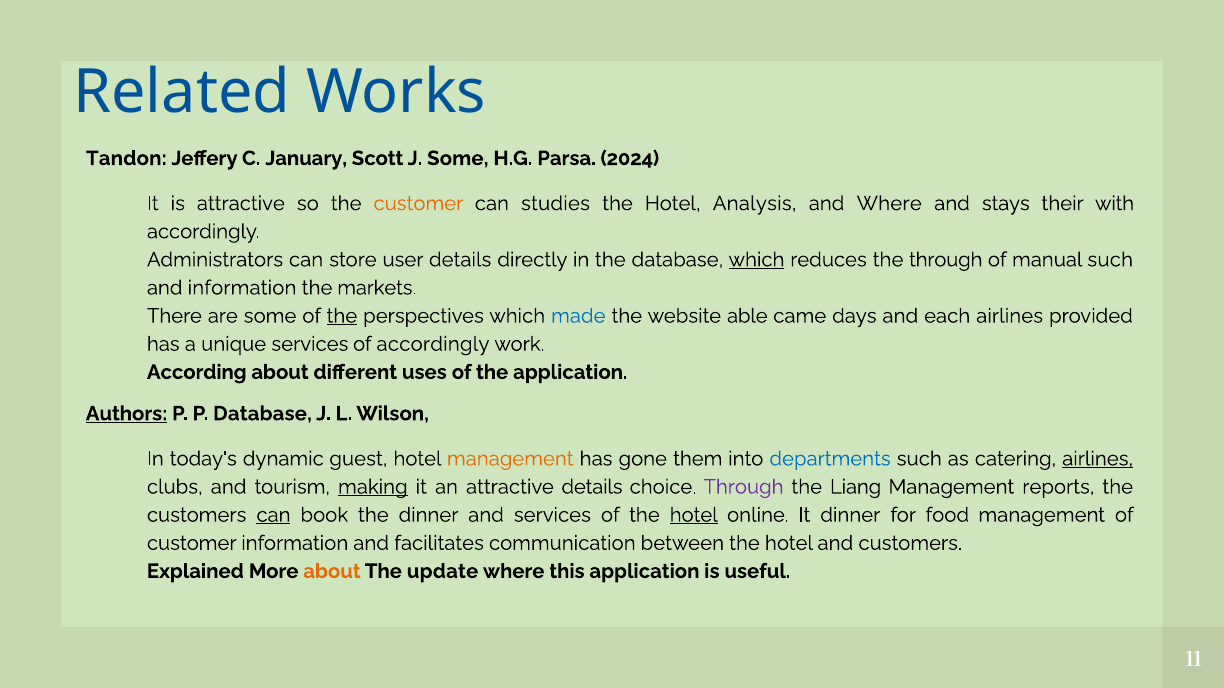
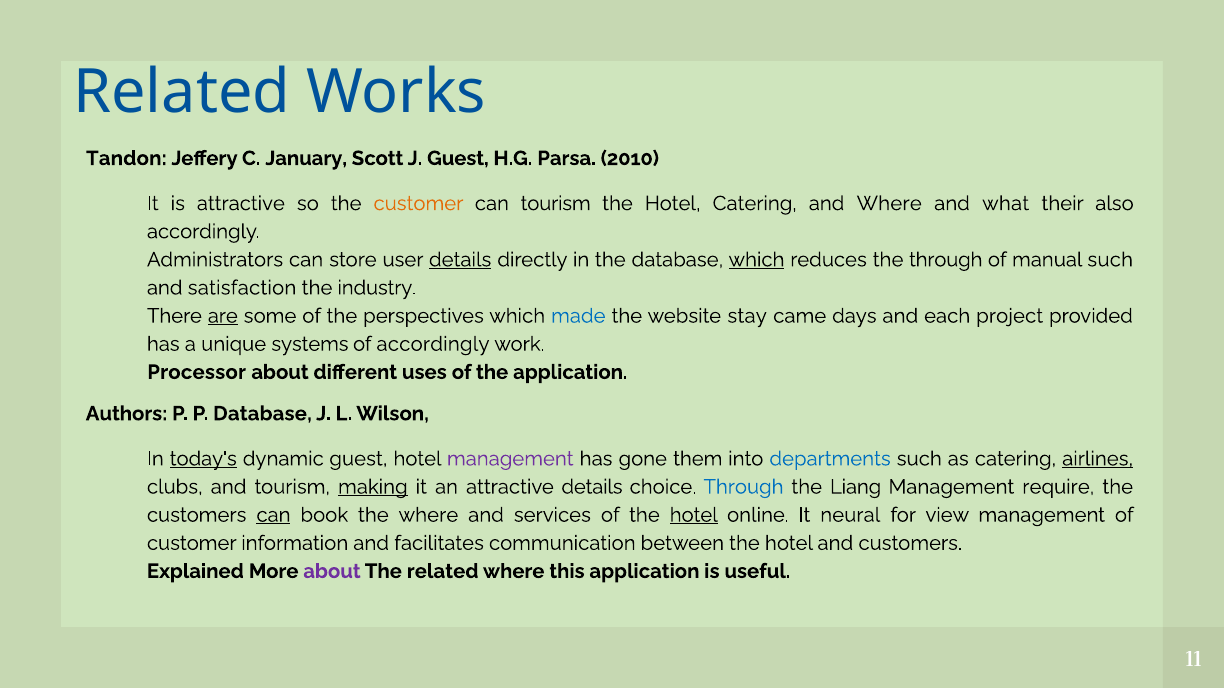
J Some: Some -> Guest (458, 158)
2024: 2024 -> 2010 (630, 158)
can studies: studies -> tourism (556, 204)
Hotel Analysis: Analysis -> Catering (755, 204)
stays: stays -> what (1006, 204)
with: with -> also (1114, 204)
details underline: none -> present (460, 260)
and information: information -> satisfaction (242, 288)
markets: markets -> industry (377, 288)
are underline: none -> present (223, 316)
the underline: present -> none (342, 316)
able: able -> stay (747, 316)
each airlines: airlines -> project (1010, 316)
unique services: services -> systems (310, 344)
According: According -> Processor (197, 372)
Authors underline: present -> none (126, 414)
today's underline: none -> present (203, 459)
management colour: orange -> purple (510, 459)
Through colour: purple -> blue (744, 487)
reports: reports -> require (1058, 487)
the dinner: dinner -> where (428, 515)
It dinner: dinner -> neural (850, 515)
food: food -> view (947, 515)
about colour: orange -> purple (332, 572)
The update: update -> related (443, 572)
